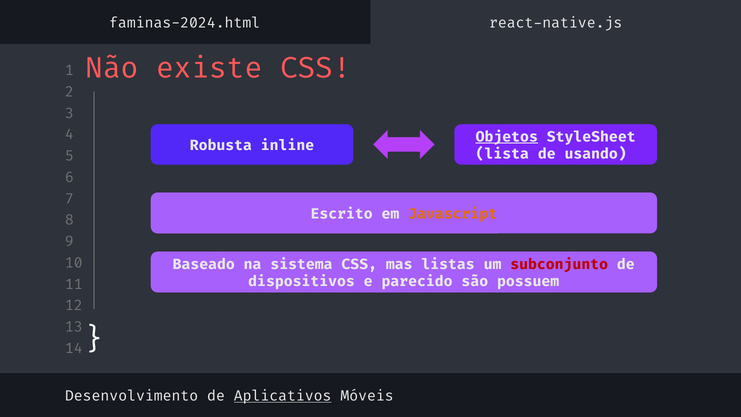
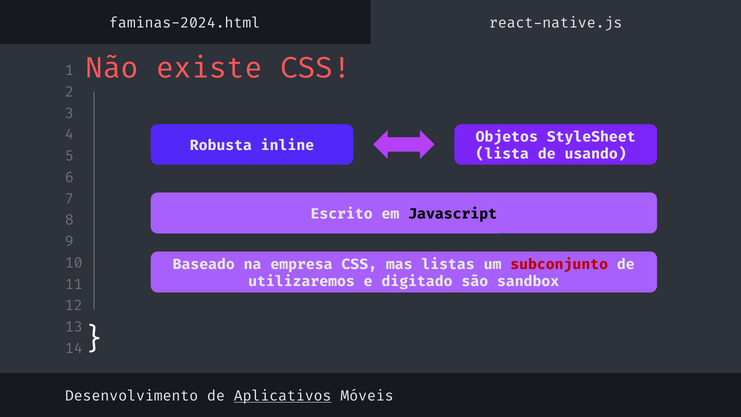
Objetos underline: present -> none (507, 137)
Javascript colour: orange -> black (453, 214)
sistema: sistema -> empresa (301, 264)
dispositivos: dispositivos -> utilizaremos (302, 282)
parecido: parecido -> digitado (417, 282)
possuem: possuem -> sandbox (528, 282)
